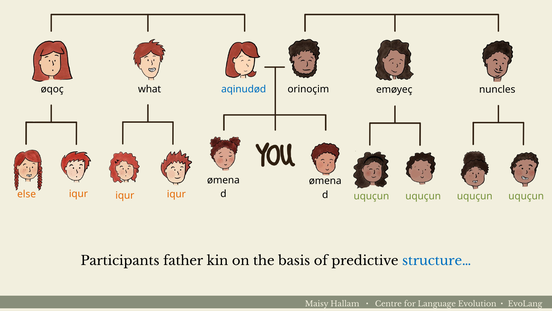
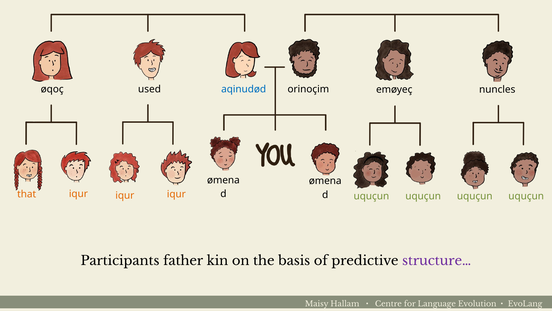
what: what -> used (150, 89)
else: else -> that (27, 194)
structure… colour: blue -> purple (437, 260)
